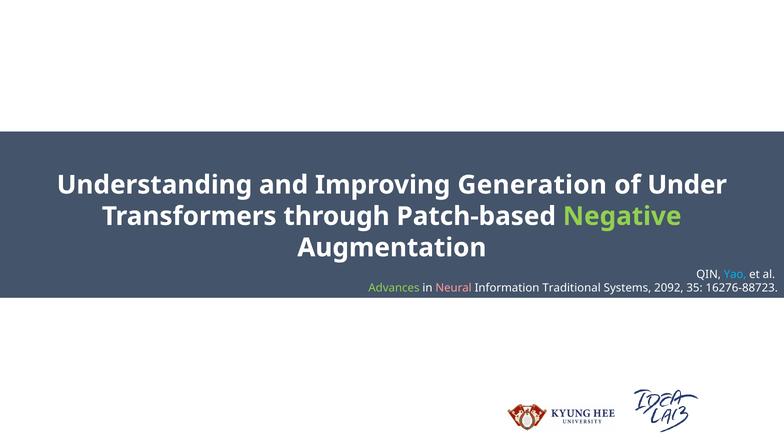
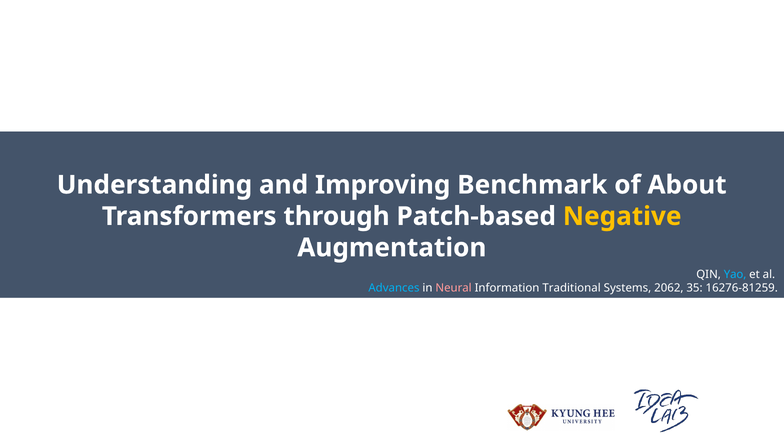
Generation: Generation -> Benchmark (532, 185)
Under: Under -> About (687, 185)
Negative colour: light green -> yellow (622, 216)
Advances colour: light green -> light blue (394, 288)
2092: 2092 -> 2062 (669, 288)
16276-88723: 16276-88723 -> 16276-81259 (742, 288)
